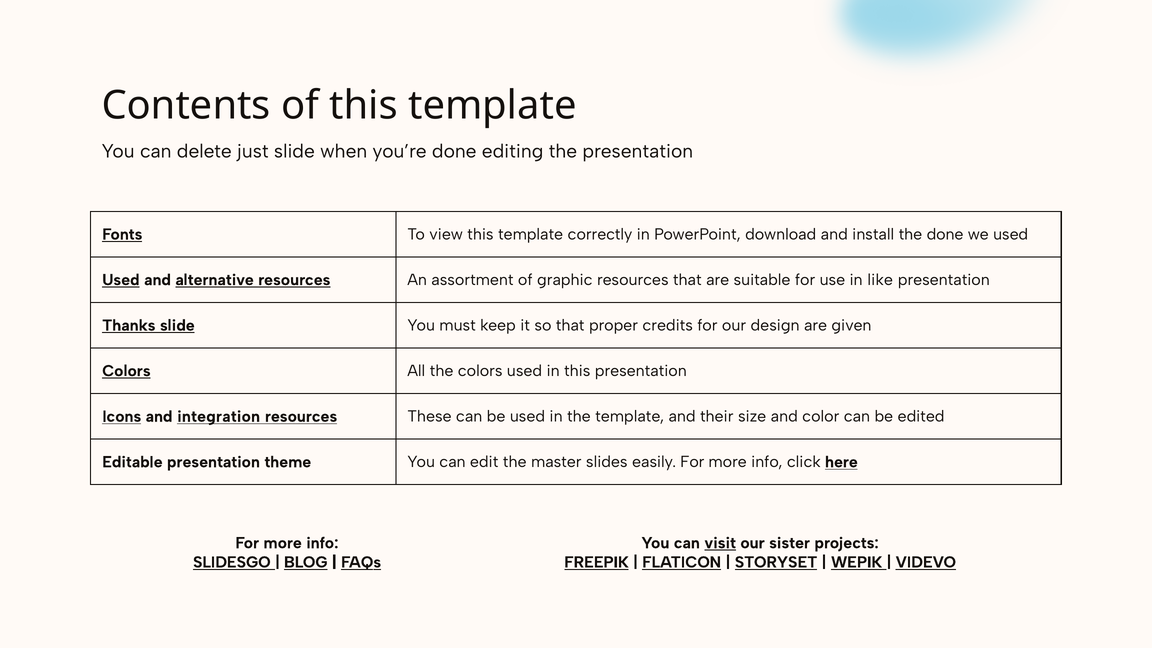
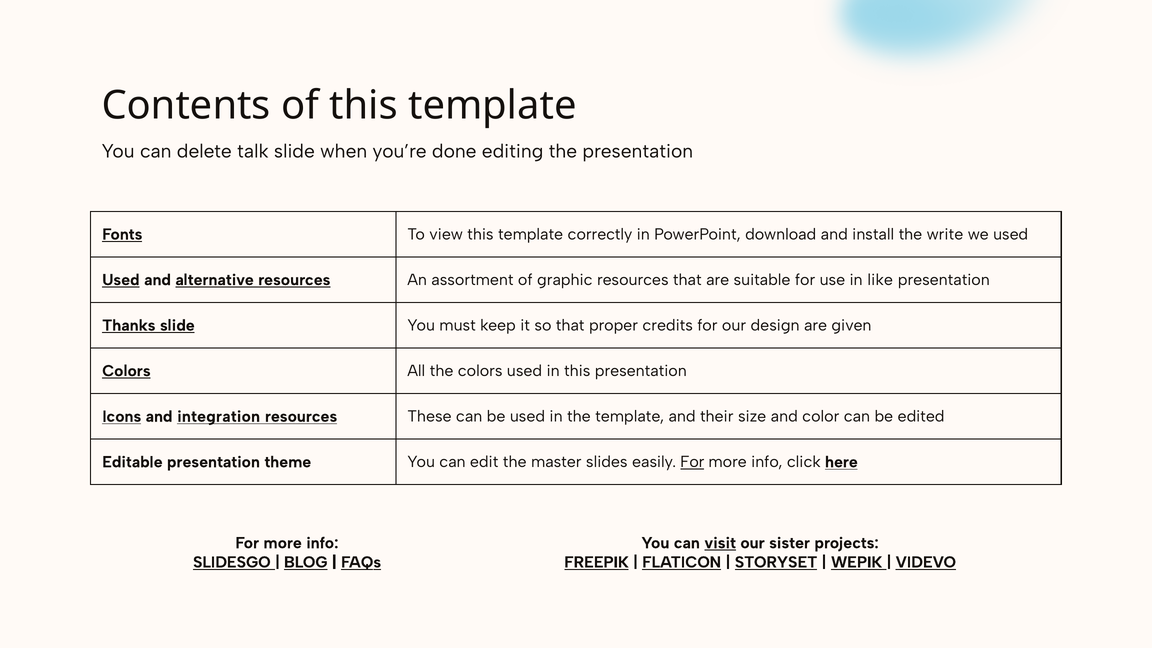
just: just -> talk (253, 151)
the done: done -> write (945, 234)
For underline: none -> present (692, 462)
